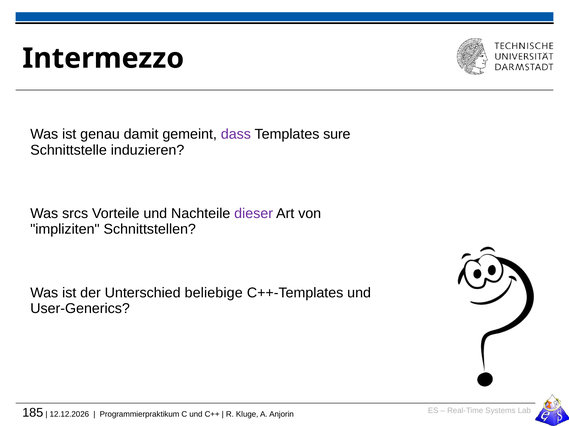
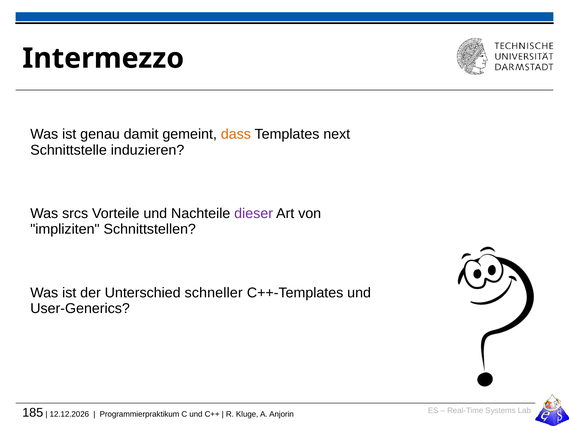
dass colour: purple -> orange (236, 134)
sure: sure -> next (337, 134)
beliebige: beliebige -> schneller (214, 293)
